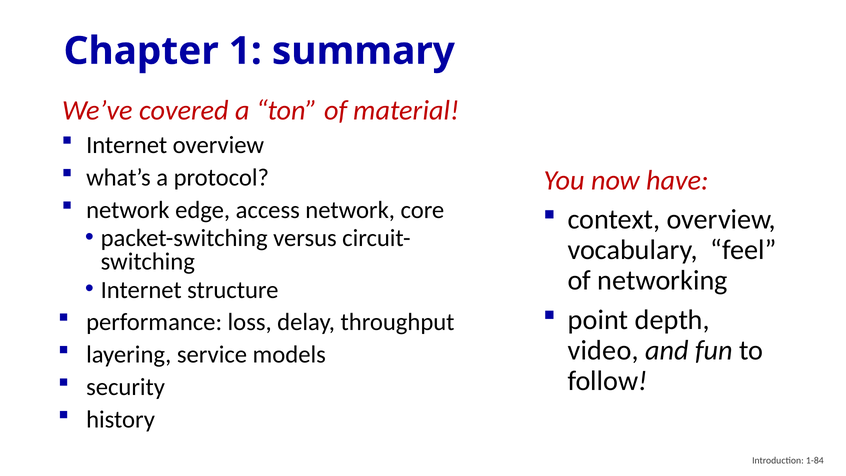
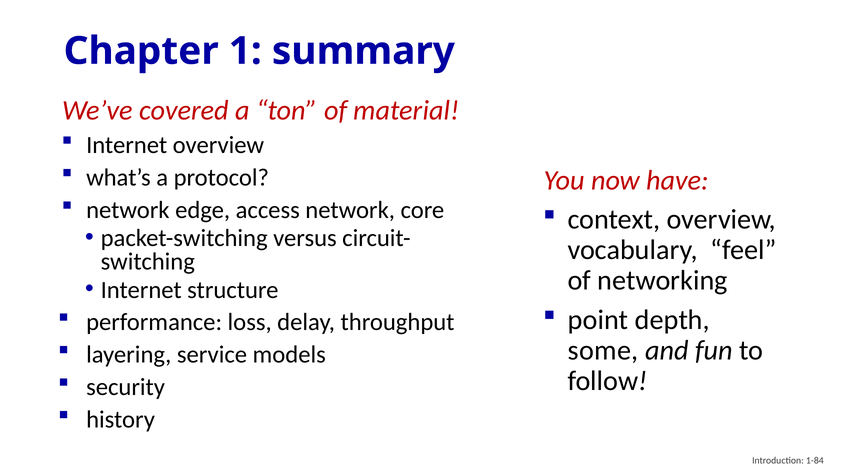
video: video -> some (603, 350)
